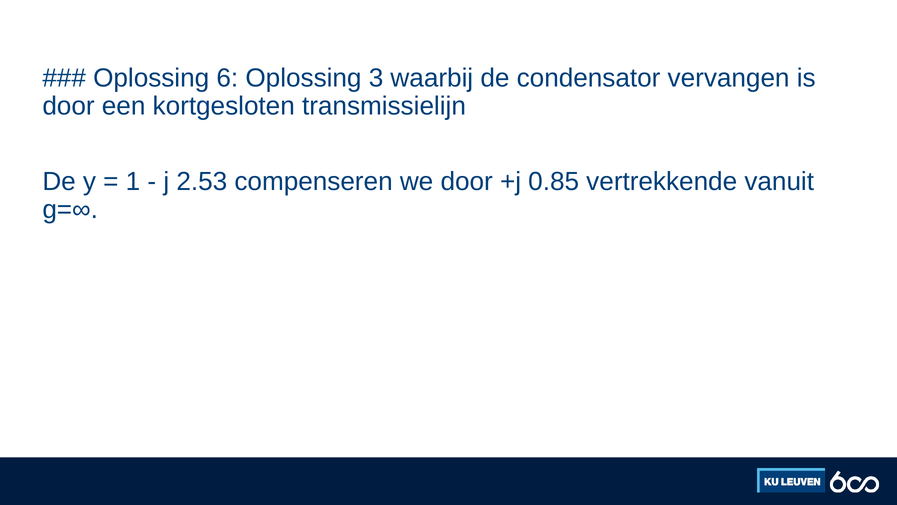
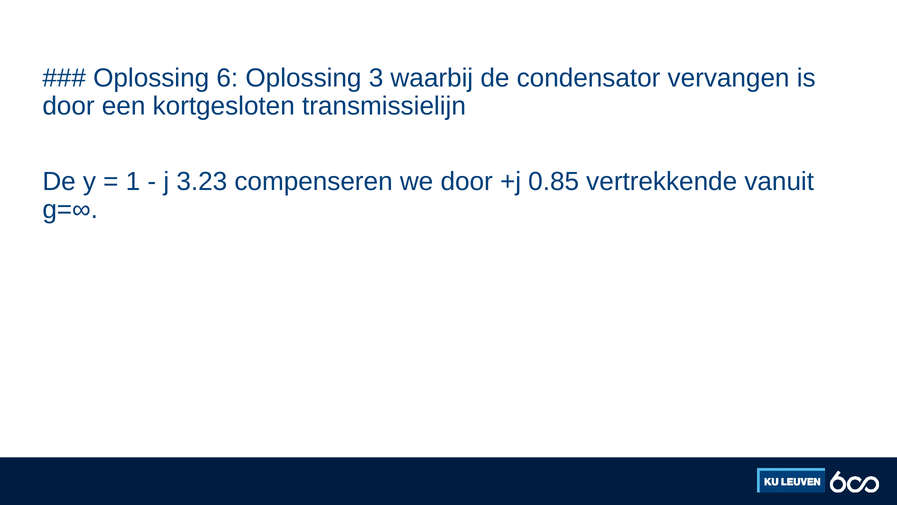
2.53: 2.53 -> 3.23 (202, 181)
